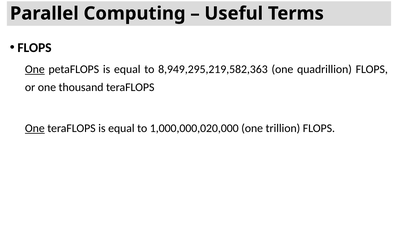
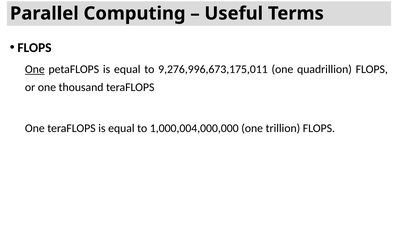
8,949,295,219,582,363: 8,949,295,219,582,363 -> 9,276,996,673,175,011 (213, 69)
One underline: present -> none (35, 128)
1,000,000,020,000: 1,000,000,020,000 -> 1,000,004,000,000 (194, 128)
